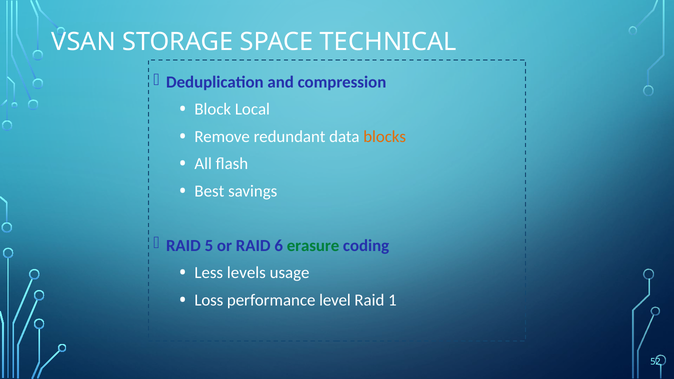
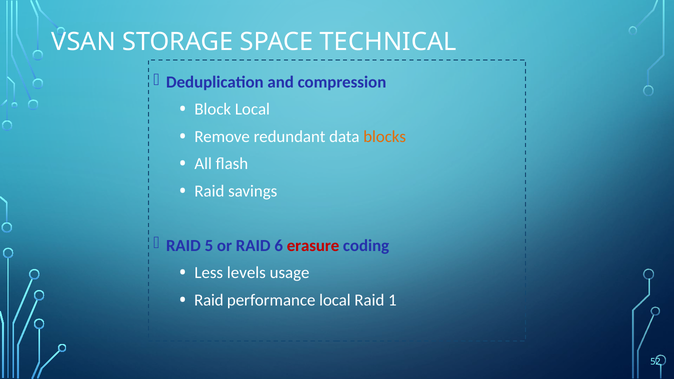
Best: Best -> Raid (209, 191)
erasure colour: green -> red (313, 246)
Loss: Loss -> Raid (209, 300)
performance level: level -> local (335, 300)
